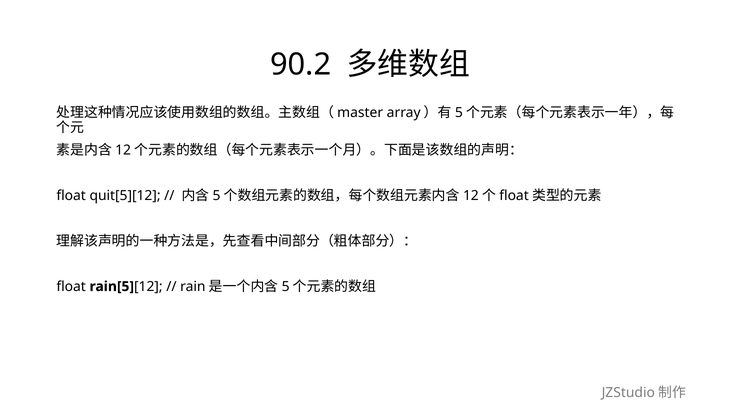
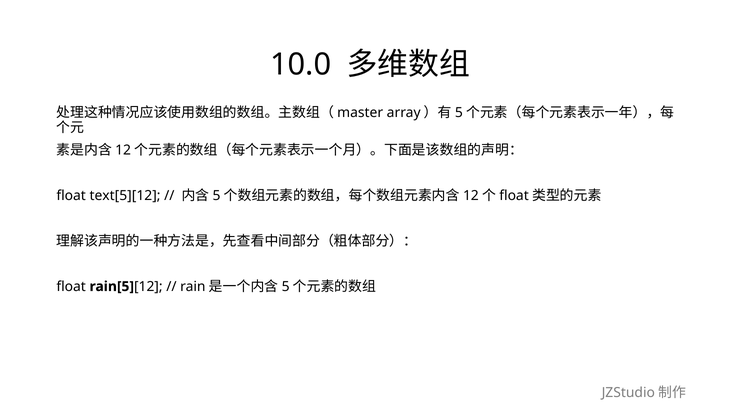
90.2: 90.2 -> 10.0 (301, 65)
quit[5][12: quit[5][12 -> text[5][12 (125, 196)
